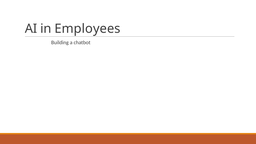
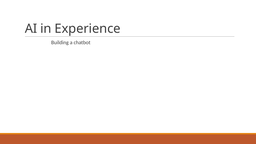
Employees: Employees -> Experience (88, 29)
